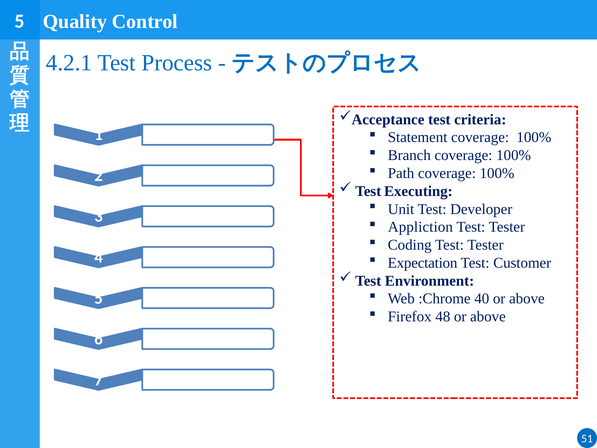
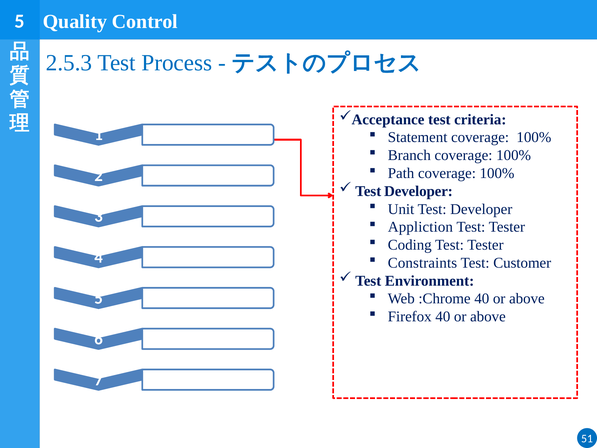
4.2.1: 4.2.1 -> 2.5.3 (69, 63)
Executing: Executing -> Developer (418, 191)
Expectation: Expectation -> Constraints (422, 263)
Firefox 48: 48 -> 40 (443, 316)
